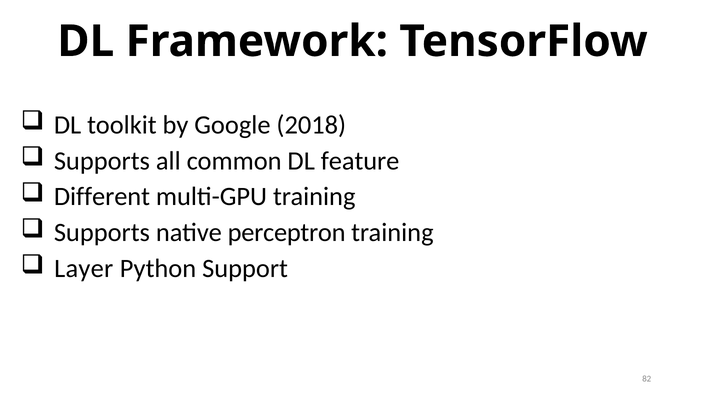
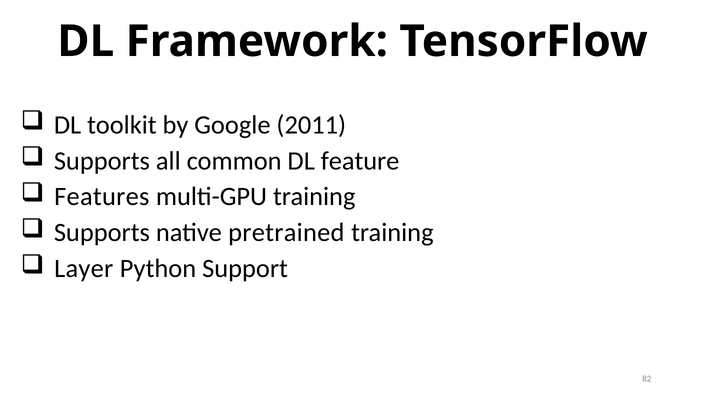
2018: 2018 -> 2011 (311, 125)
Different: Different -> Features (102, 197)
perceptron: perceptron -> pretrained (286, 232)
